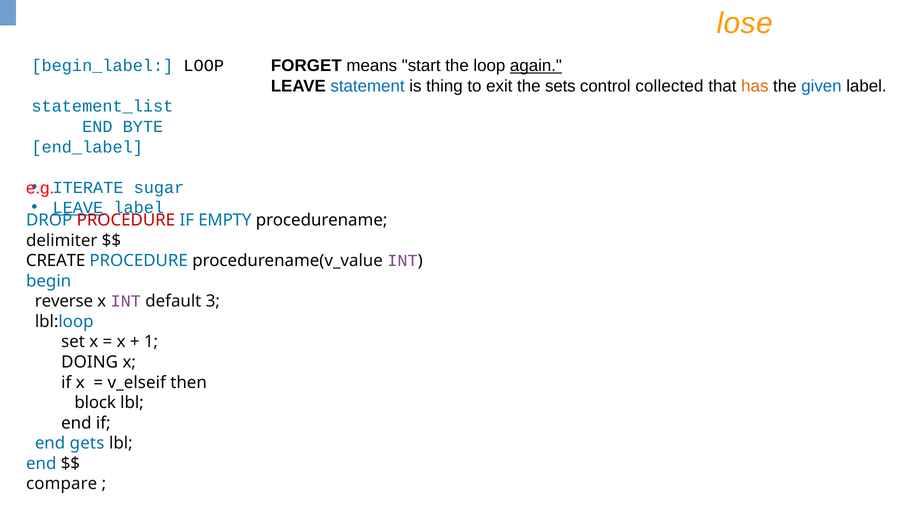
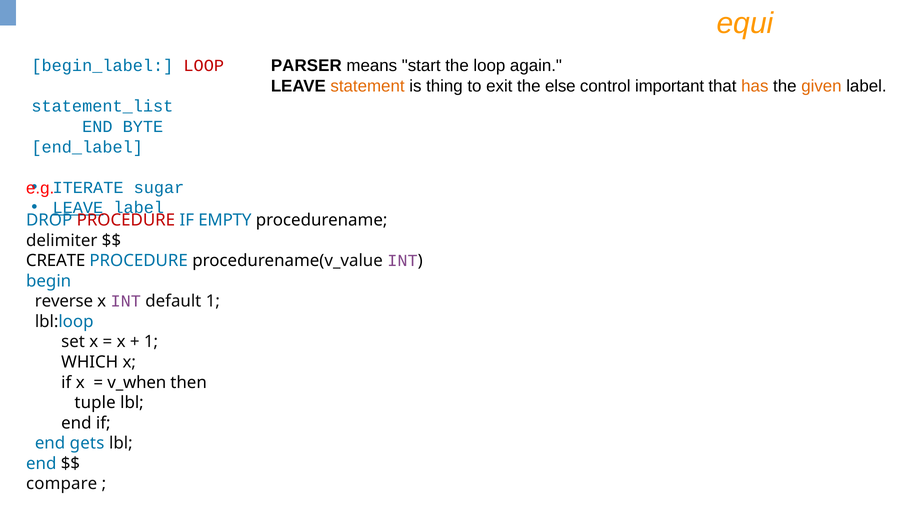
lose: lose -> equi (745, 23)
FORGET: FORGET -> PARSER (306, 66)
again underline: present -> none (536, 66)
LOOP colour: black -> red (204, 66)
statement colour: blue -> orange (368, 86)
sets: sets -> else (560, 86)
collected: collected -> important (670, 86)
given colour: blue -> orange (821, 86)
default 3: 3 -> 1 (213, 301)
DOING: DOING -> WHICH (90, 362)
v_elseif: v_elseif -> v_when (137, 382)
block: block -> tuple (95, 403)
